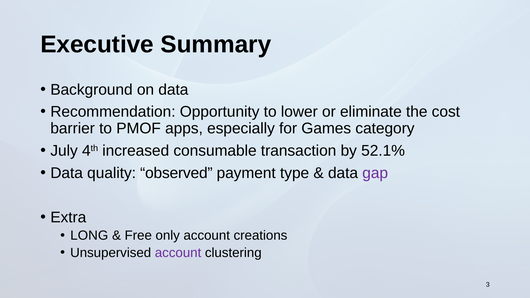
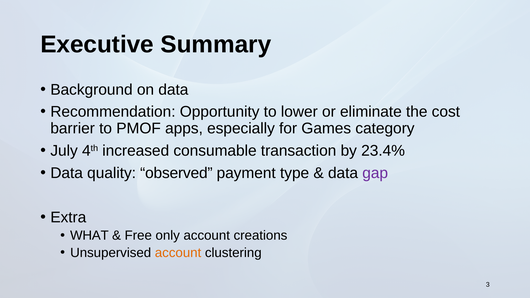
52.1%: 52.1% -> 23.4% (383, 151)
LONG: LONG -> WHAT (89, 236)
account colour: purple -> orange (178, 253)
